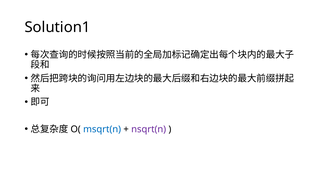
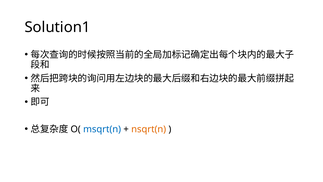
nsqrt(n colour: purple -> orange (149, 129)
